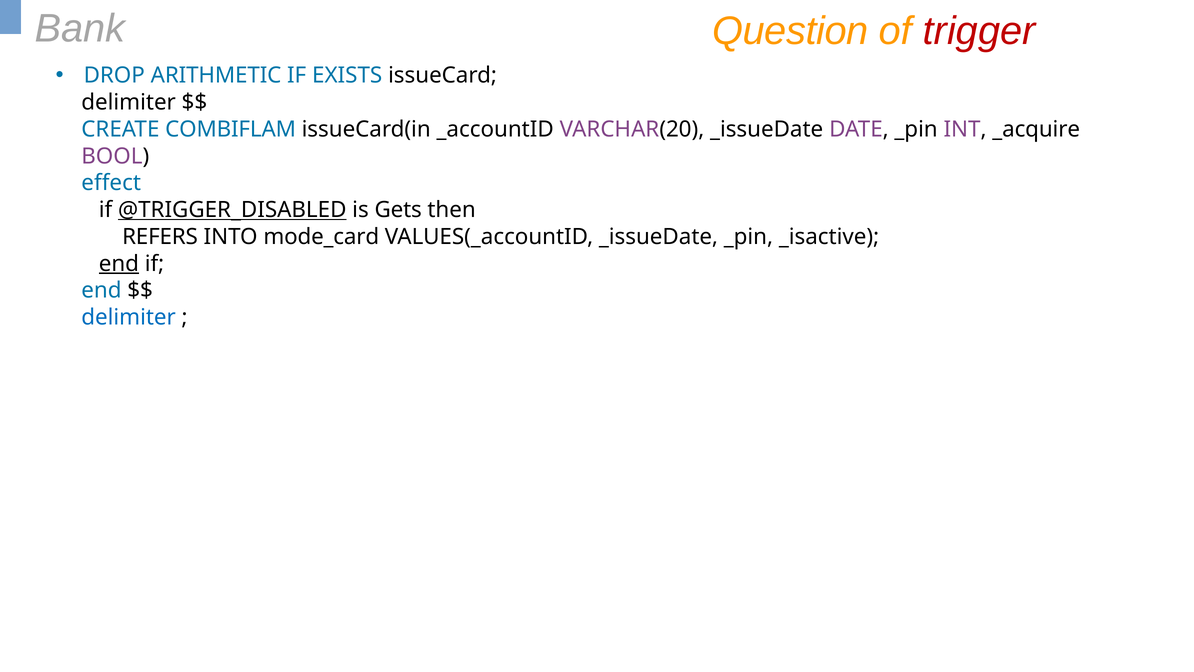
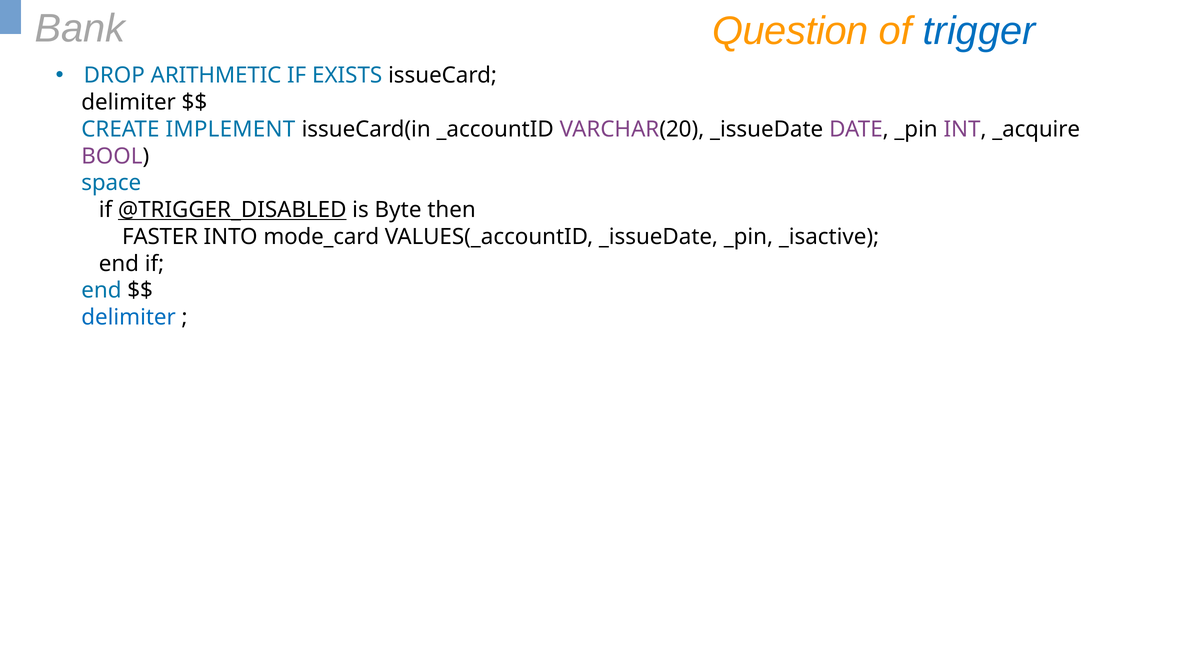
trigger colour: red -> blue (979, 31)
COMBIFLAM: COMBIFLAM -> IMPLEMENT (230, 129)
effect: effect -> space (111, 183)
Gets: Gets -> Byte (398, 210)
REFERS: REFERS -> FASTER (160, 237)
end underline: present -> none (119, 263)
